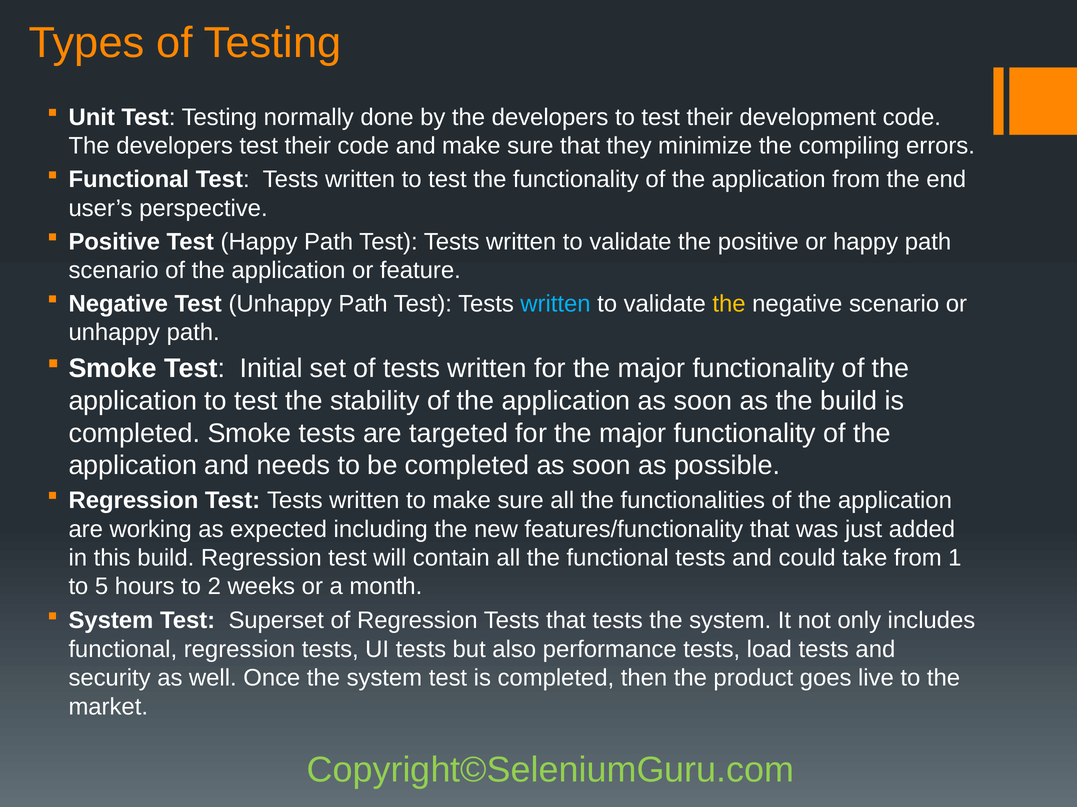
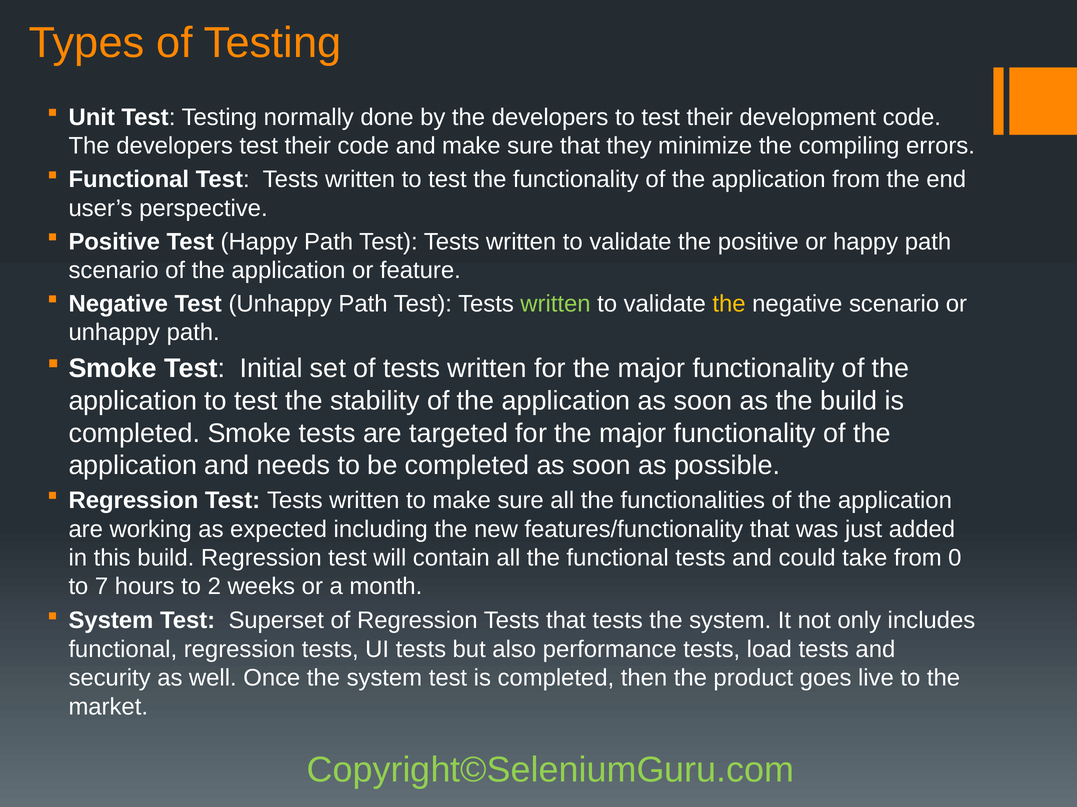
written colour: light blue -> light green (555, 304)
1: 1 -> 0 (955, 558)
5: 5 -> 7 (102, 587)
